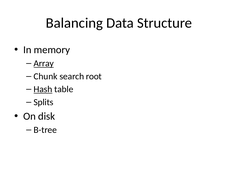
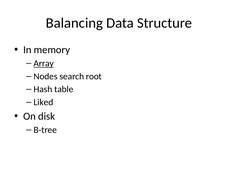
Chunk: Chunk -> Nodes (46, 77)
Hash underline: present -> none (43, 90)
Splits: Splits -> Liked (43, 102)
